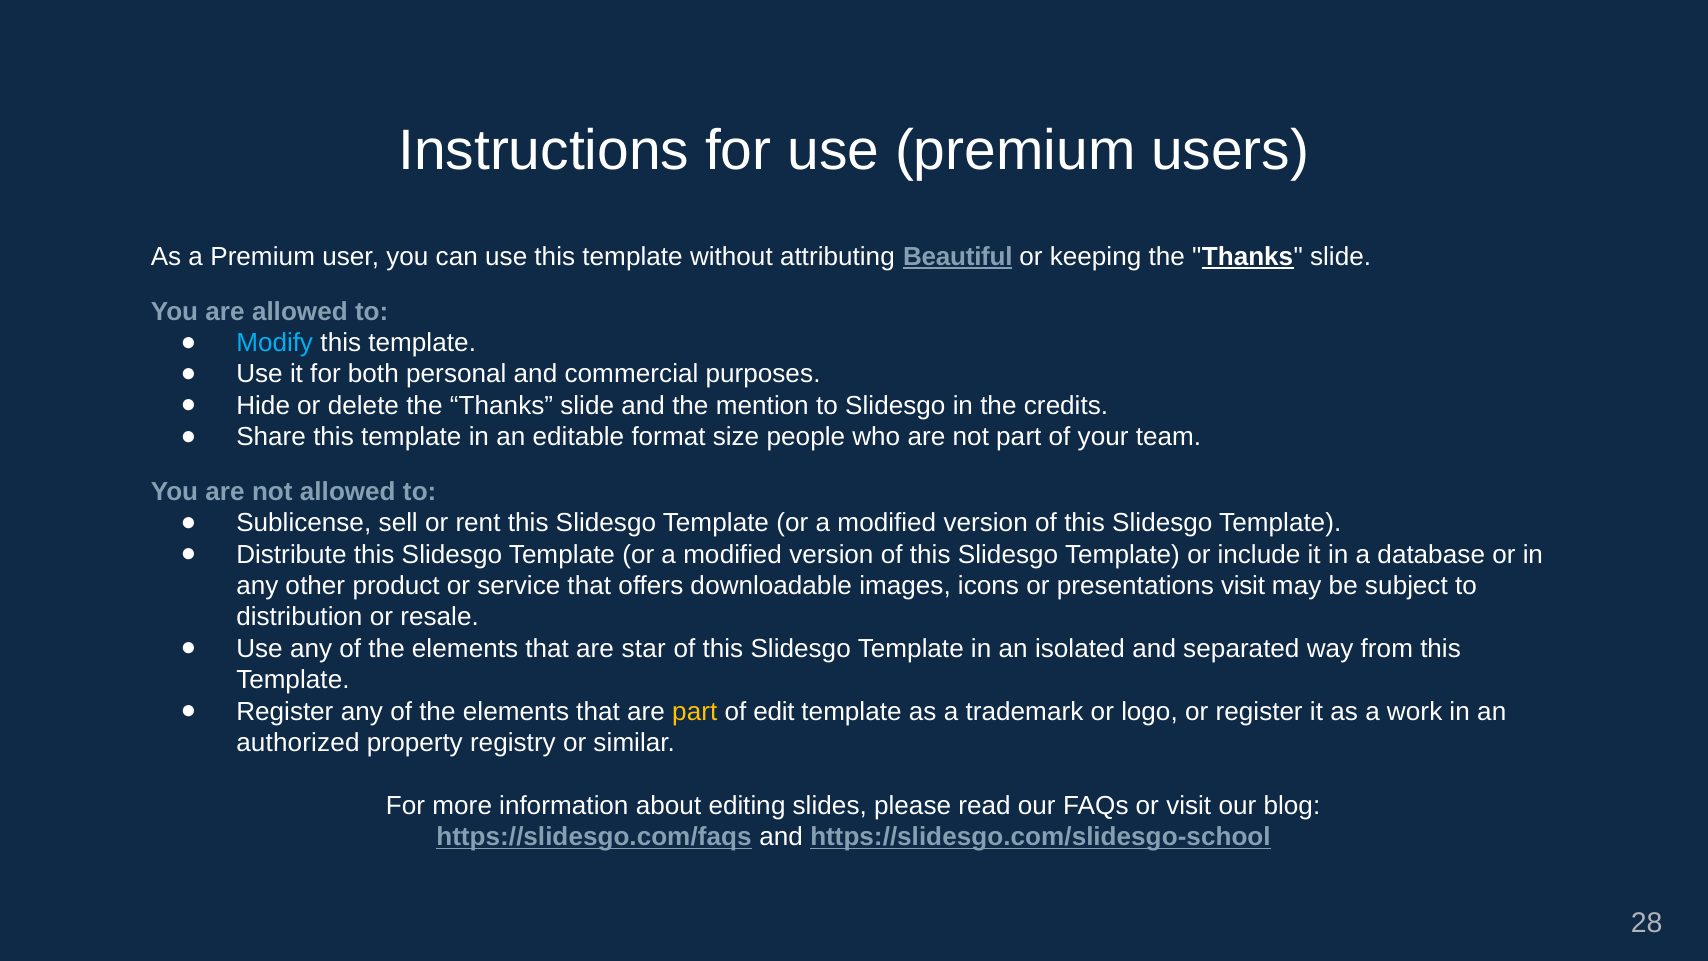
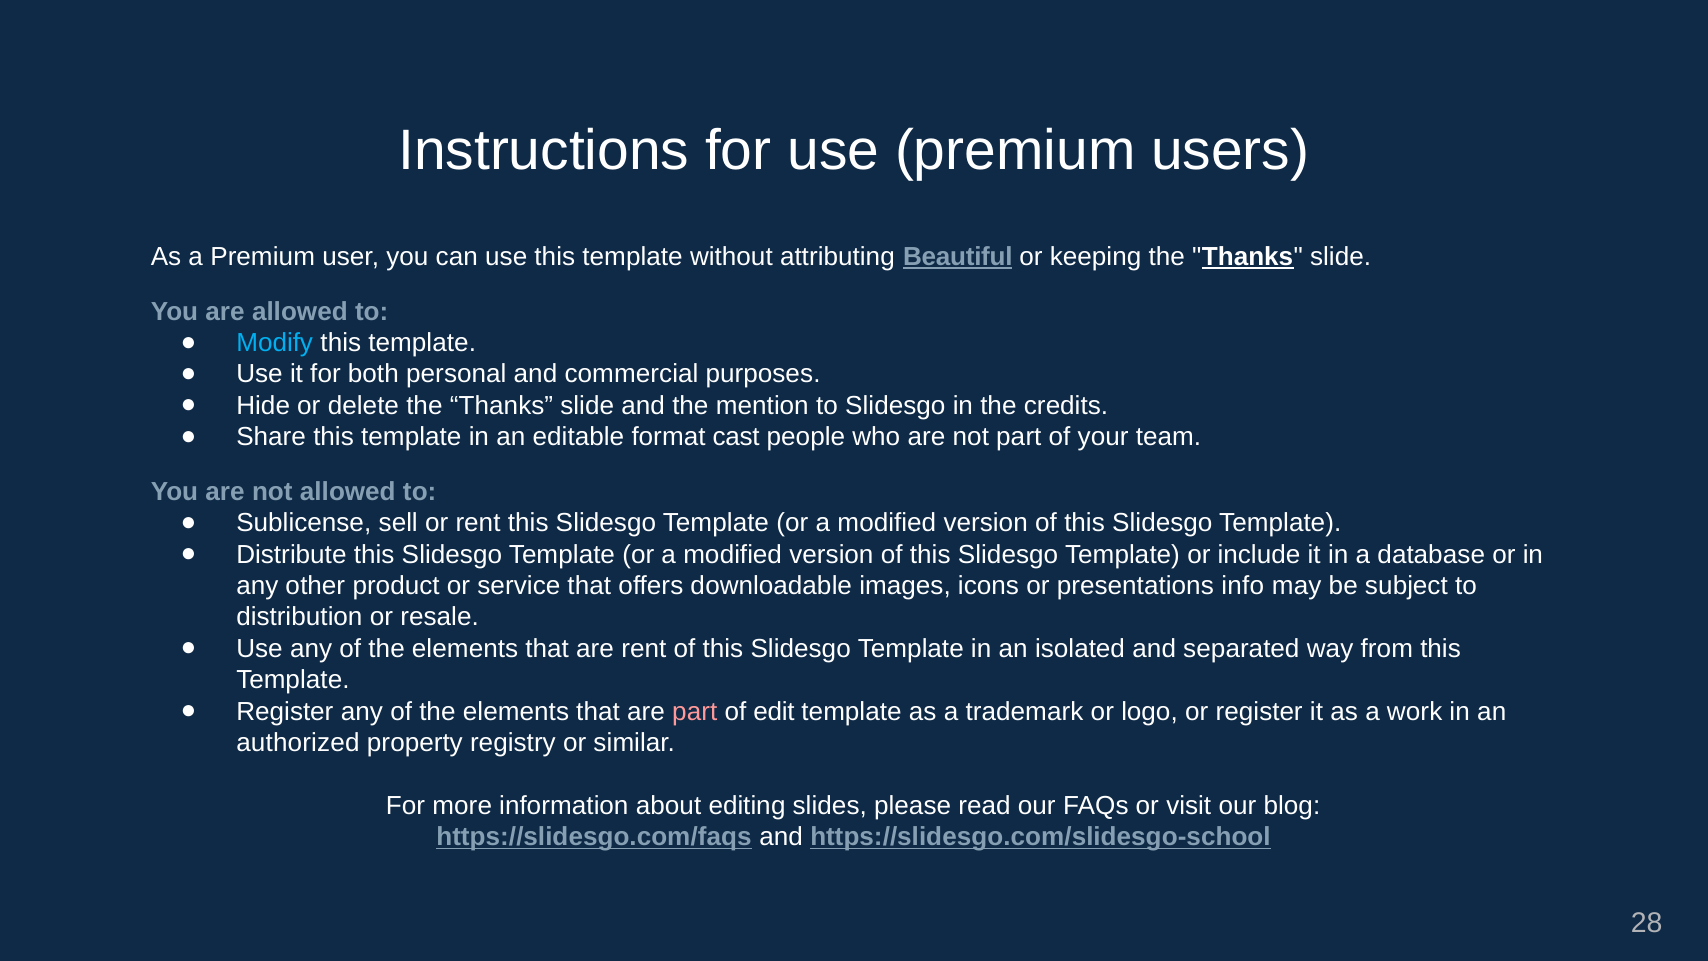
size: size -> cast (736, 437)
presentations visit: visit -> info (1243, 586)
are star: star -> rent (644, 649)
part colour: yellow -> pink (695, 711)
